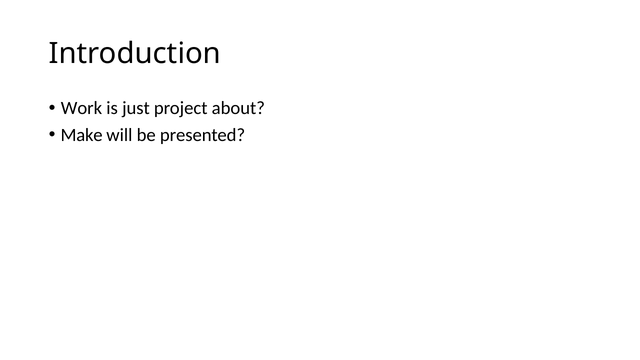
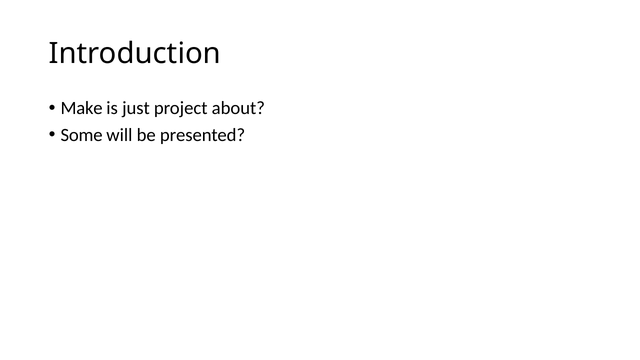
Work: Work -> Make (82, 108)
Make: Make -> Some (82, 135)
